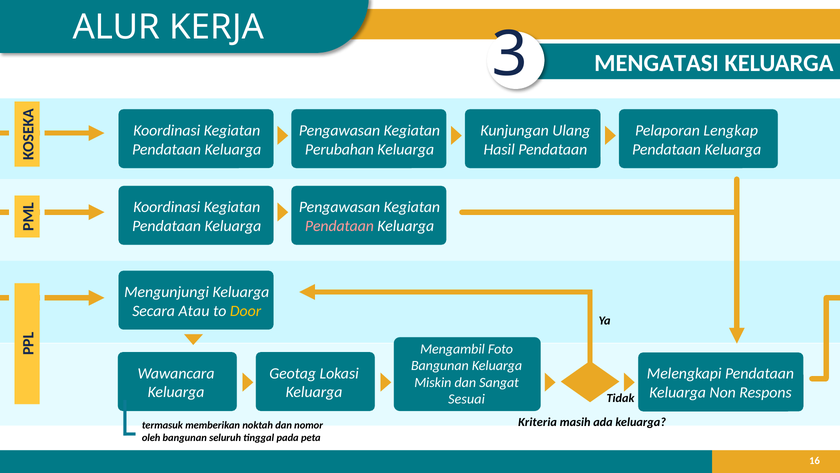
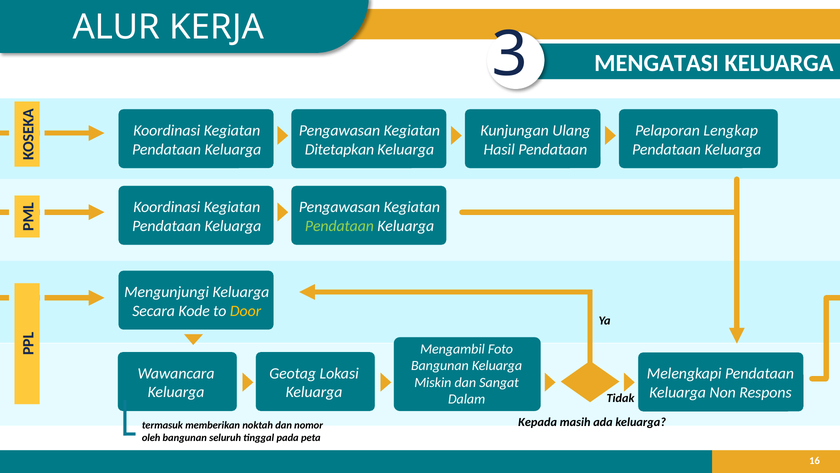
Perubahan: Perubahan -> Ditetapkan (339, 149)
Pendataan colour: pink -> light green (339, 226)
Atau: Atau -> Kode (194, 310)
Sesuai: Sesuai -> Dalam (467, 399)
Kriteria: Kriteria -> Kepada (538, 422)
